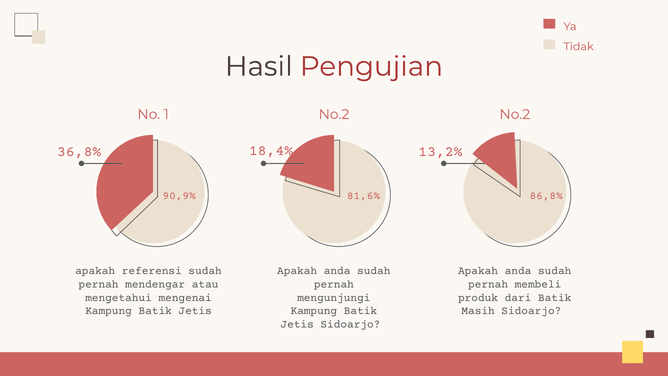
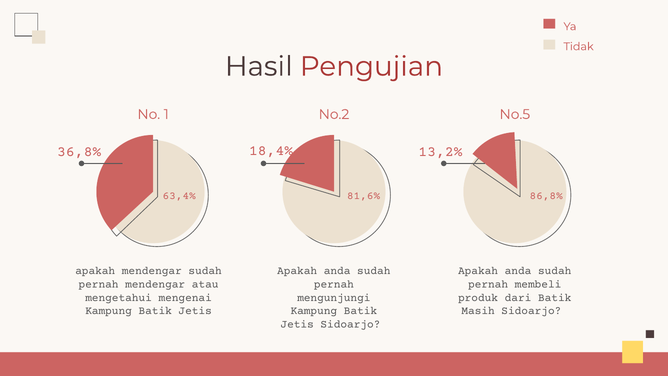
No.2 No.2: No.2 -> No.5 (515, 114)
90,9%: 90,9% -> 63,4% (179, 196)
apakah referensi: referensi -> mendengar (152, 270)
